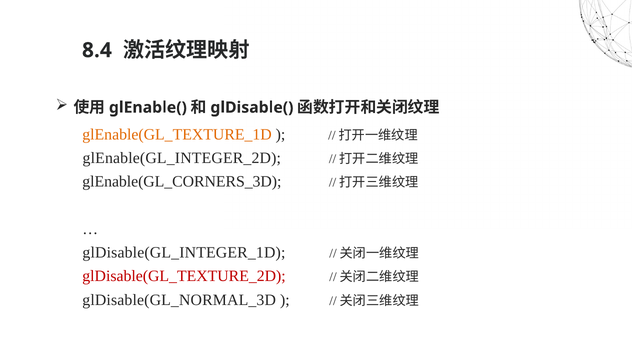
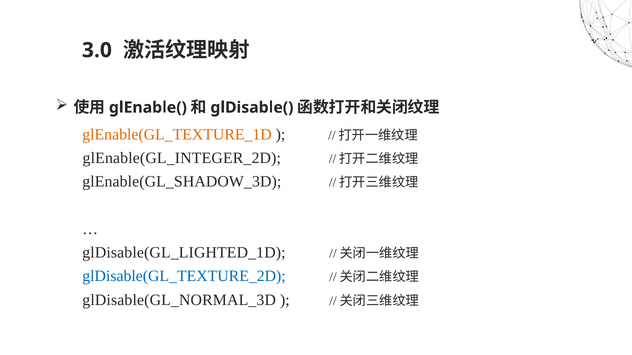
8.4: 8.4 -> 3.0 (97, 50)
glEnable(GL_CORNERS_3D: glEnable(GL_CORNERS_3D -> glEnable(GL_SHADOW_3D (182, 182)
glDisable(GL_INTEGER_1D: glDisable(GL_INTEGER_1D -> glDisable(GL_LIGHTED_1D (184, 253)
glDisable(GL_TEXTURE_2D colour: red -> blue (184, 277)
